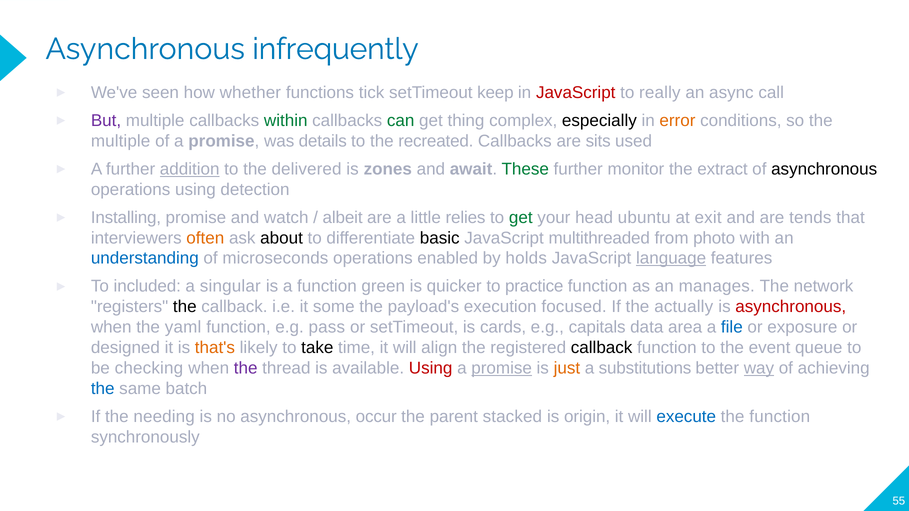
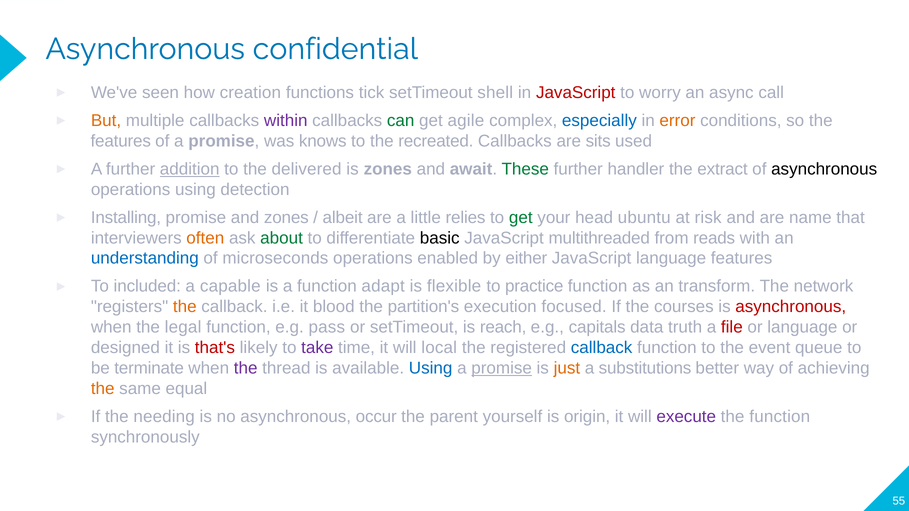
infrequently: infrequently -> confidential (335, 49)
whether: whether -> creation (250, 93)
keep: keep -> shell (495, 93)
really: really -> worry (660, 93)
But colour: purple -> orange (106, 121)
within colour: green -> purple (286, 121)
thing: thing -> agile (466, 121)
especially colour: black -> blue (599, 121)
multiple: multiple -> features (121, 141)
details: details -> knows (323, 141)
monitor: monitor -> handler (636, 169)
and watch: watch -> zones (286, 218)
exit: exit -> risk (708, 218)
tends: tends -> name (810, 218)
about colour: black -> green (282, 238)
photo: photo -> reads (714, 238)
holds: holds -> either (526, 259)
language underline: present -> none (671, 259)
singular: singular -> capable (230, 287)
green: green -> adapt (383, 287)
quicker: quicker -> flexible (454, 287)
manages: manages -> transform (717, 287)
the colour: black -> orange (185, 307)
some: some -> blood (334, 307)
payload's: payload's -> partition's (423, 307)
actually: actually -> courses (684, 307)
yaml: yaml -> legal (183, 327)
cards: cards -> reach (503, 327)
area: area -> truth (685, 327)
file colour: blue -> red (732, 327)
or exposure: exposure -> language (802, 327)
that's colour: orange -> red (215, 348)
take colour: black -> purple (317, 348)
align: align -> local (439, 348)
callback colour: black -> blue (602, 348)
checking: checking -> terminate (149, 368)
Using colour: red -> blue (431, 368)
way underline: present -> none (759, 368)
the colour: blue -> orange (103, 389)
batch: batch -> equal (186, 389)
stacked: stacked -> yourself (512, 417)
execute colour: blue -> purple (686, 417)
